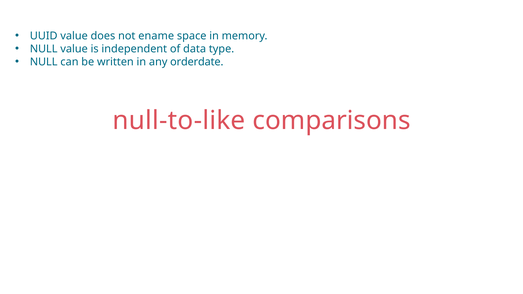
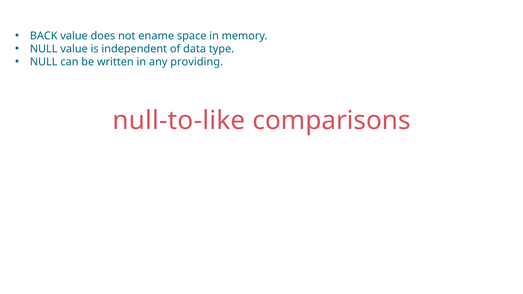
UUID: UUID -> BACK (44, 36)
orderdate: orderdate -> providing (197, 62)
